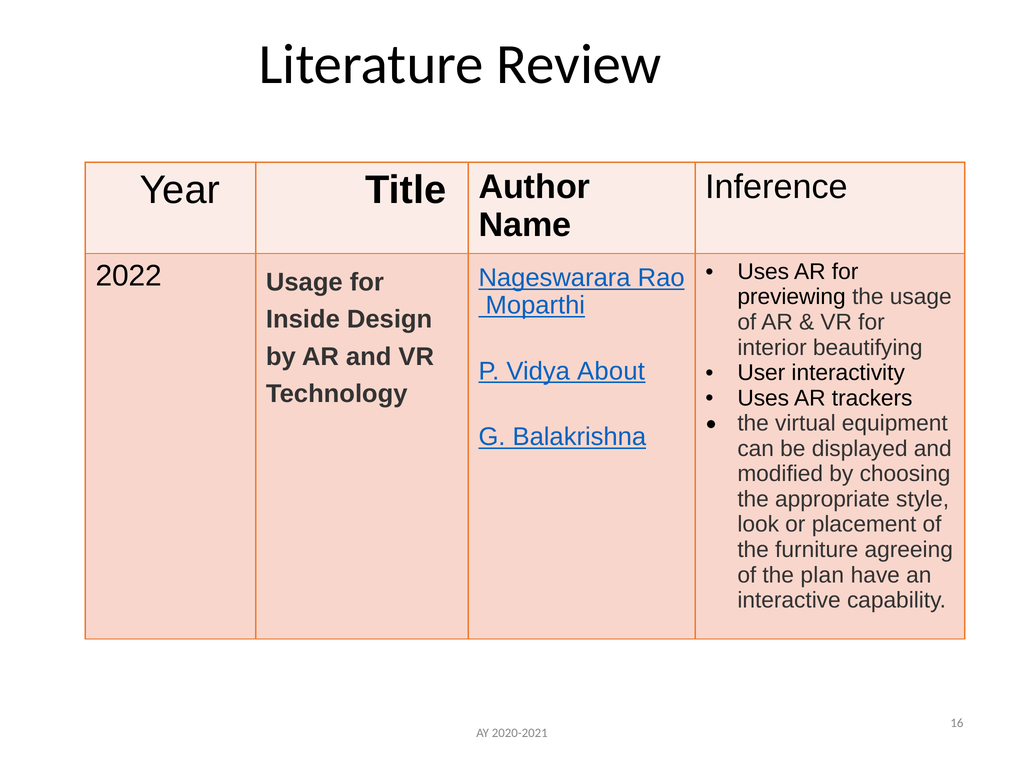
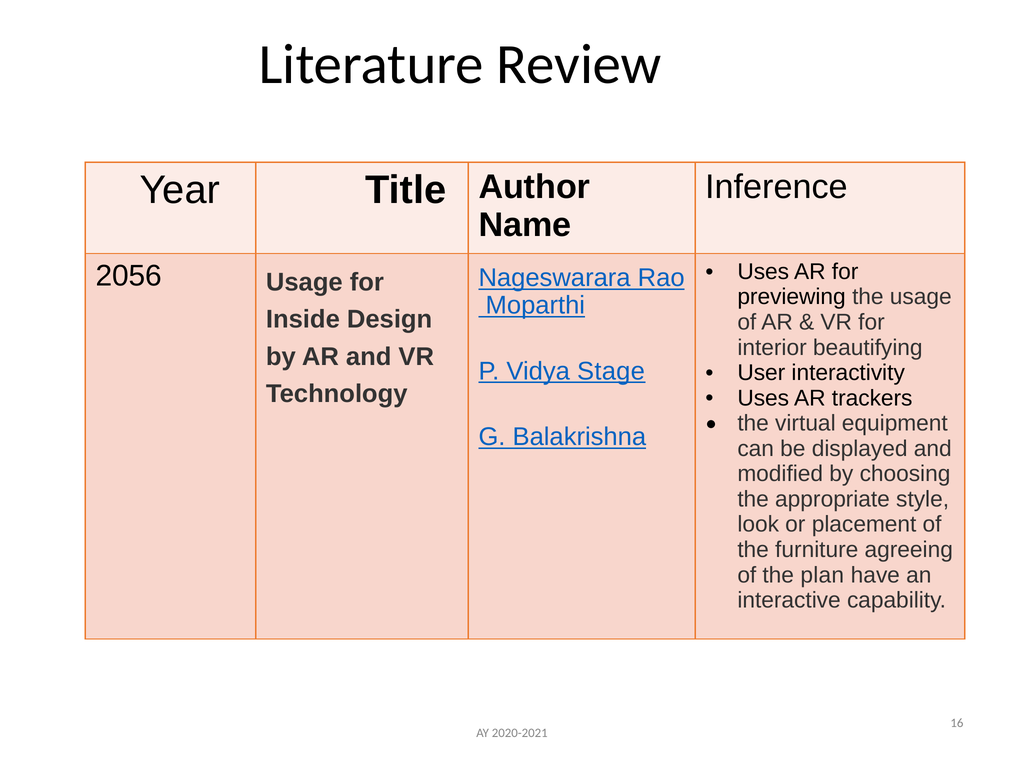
2022: 2022 -> 2056 (129, 276)
About: About -> Stage (611, 371)
